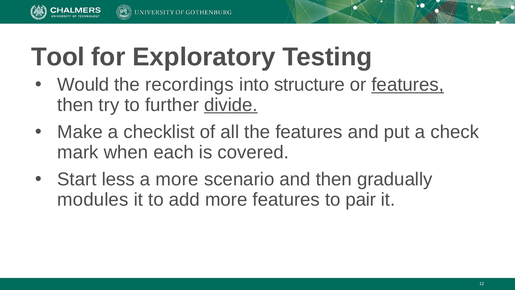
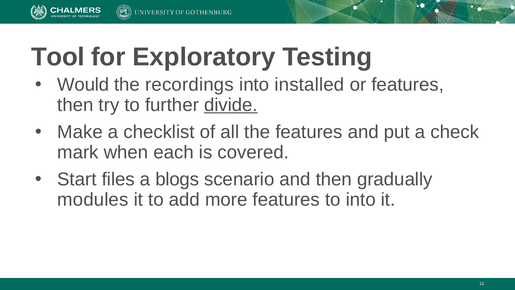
structure: structure -> installed (309, 85)
features underline: present -> none (408, 85)
less: less -> files (118, 179)
a more: more -> blogs (177, 179)
to pair: pair -> into (361, 199)
